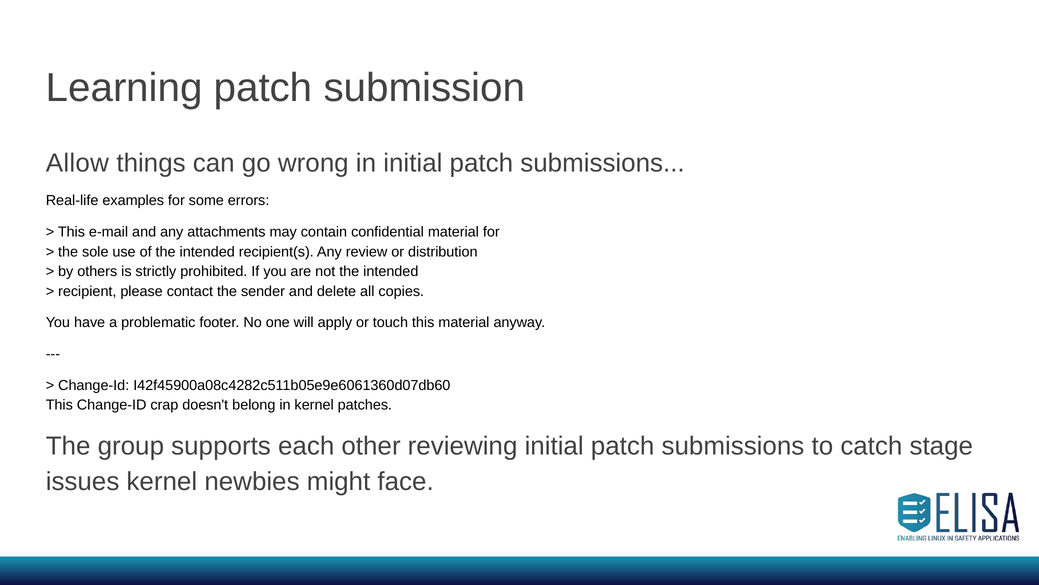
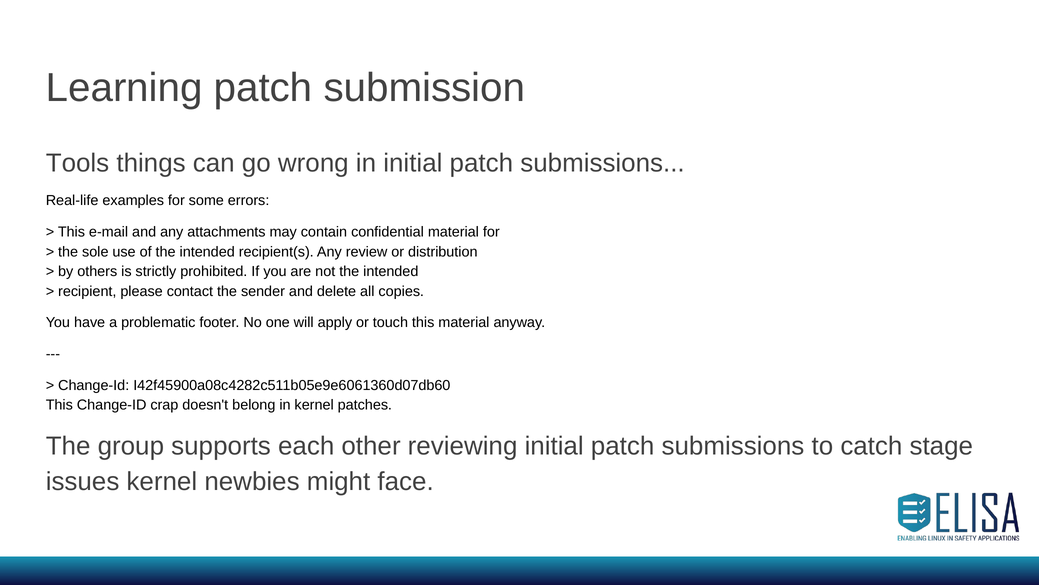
Allow: Allow -> Tools (78, 163)
